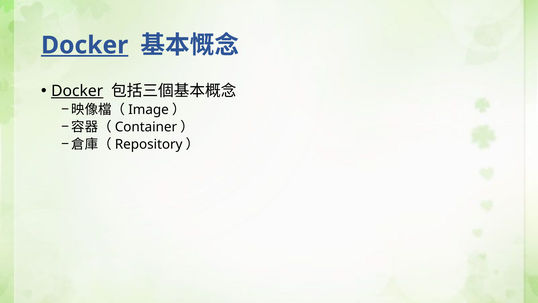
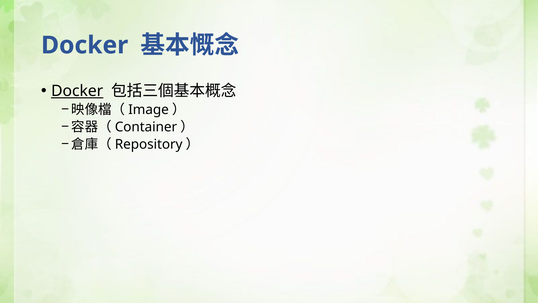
Docker underline: present -> none (85, 45)
